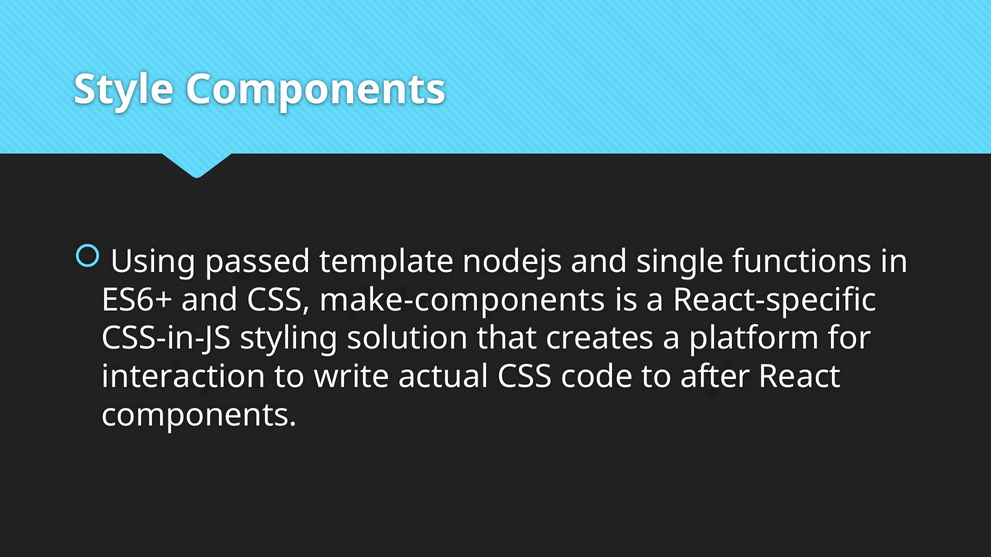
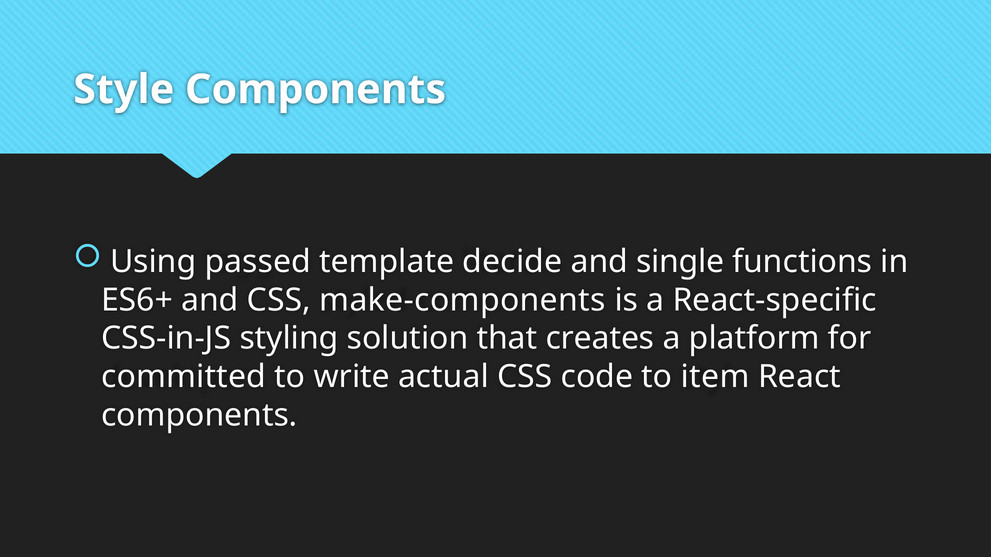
nodejs: nodejs -> decide (512, 262)
interaction: interaction -> committed (184, 377)
after: after -> item (715, 377)
